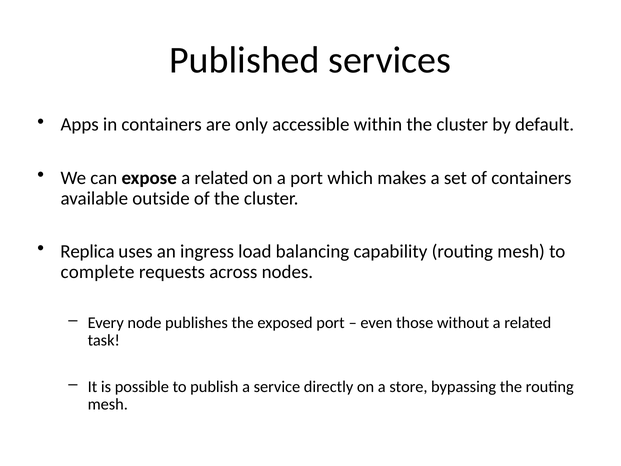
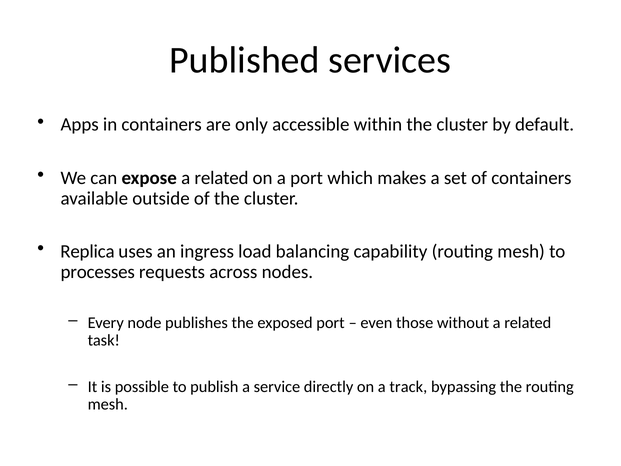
complete: complete -> processes (98, 272)
store: store -> track (408, 386)
